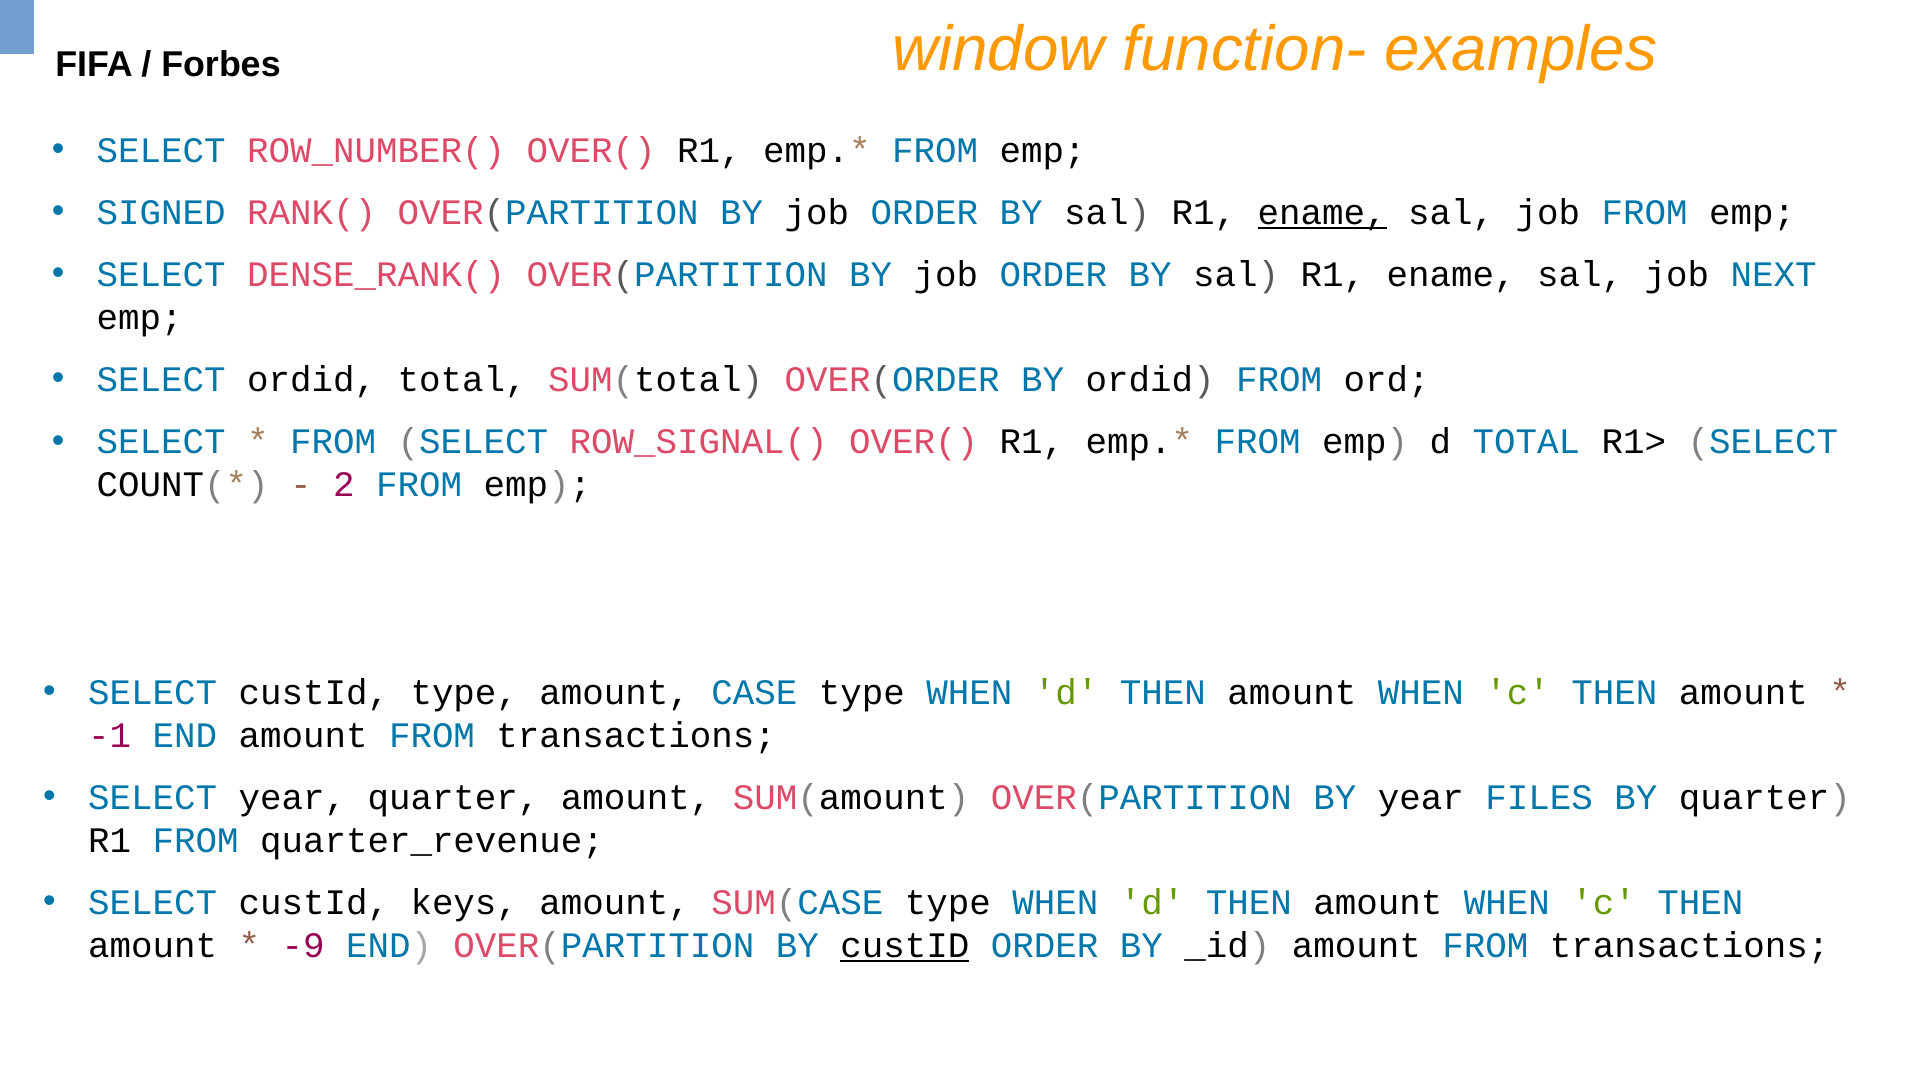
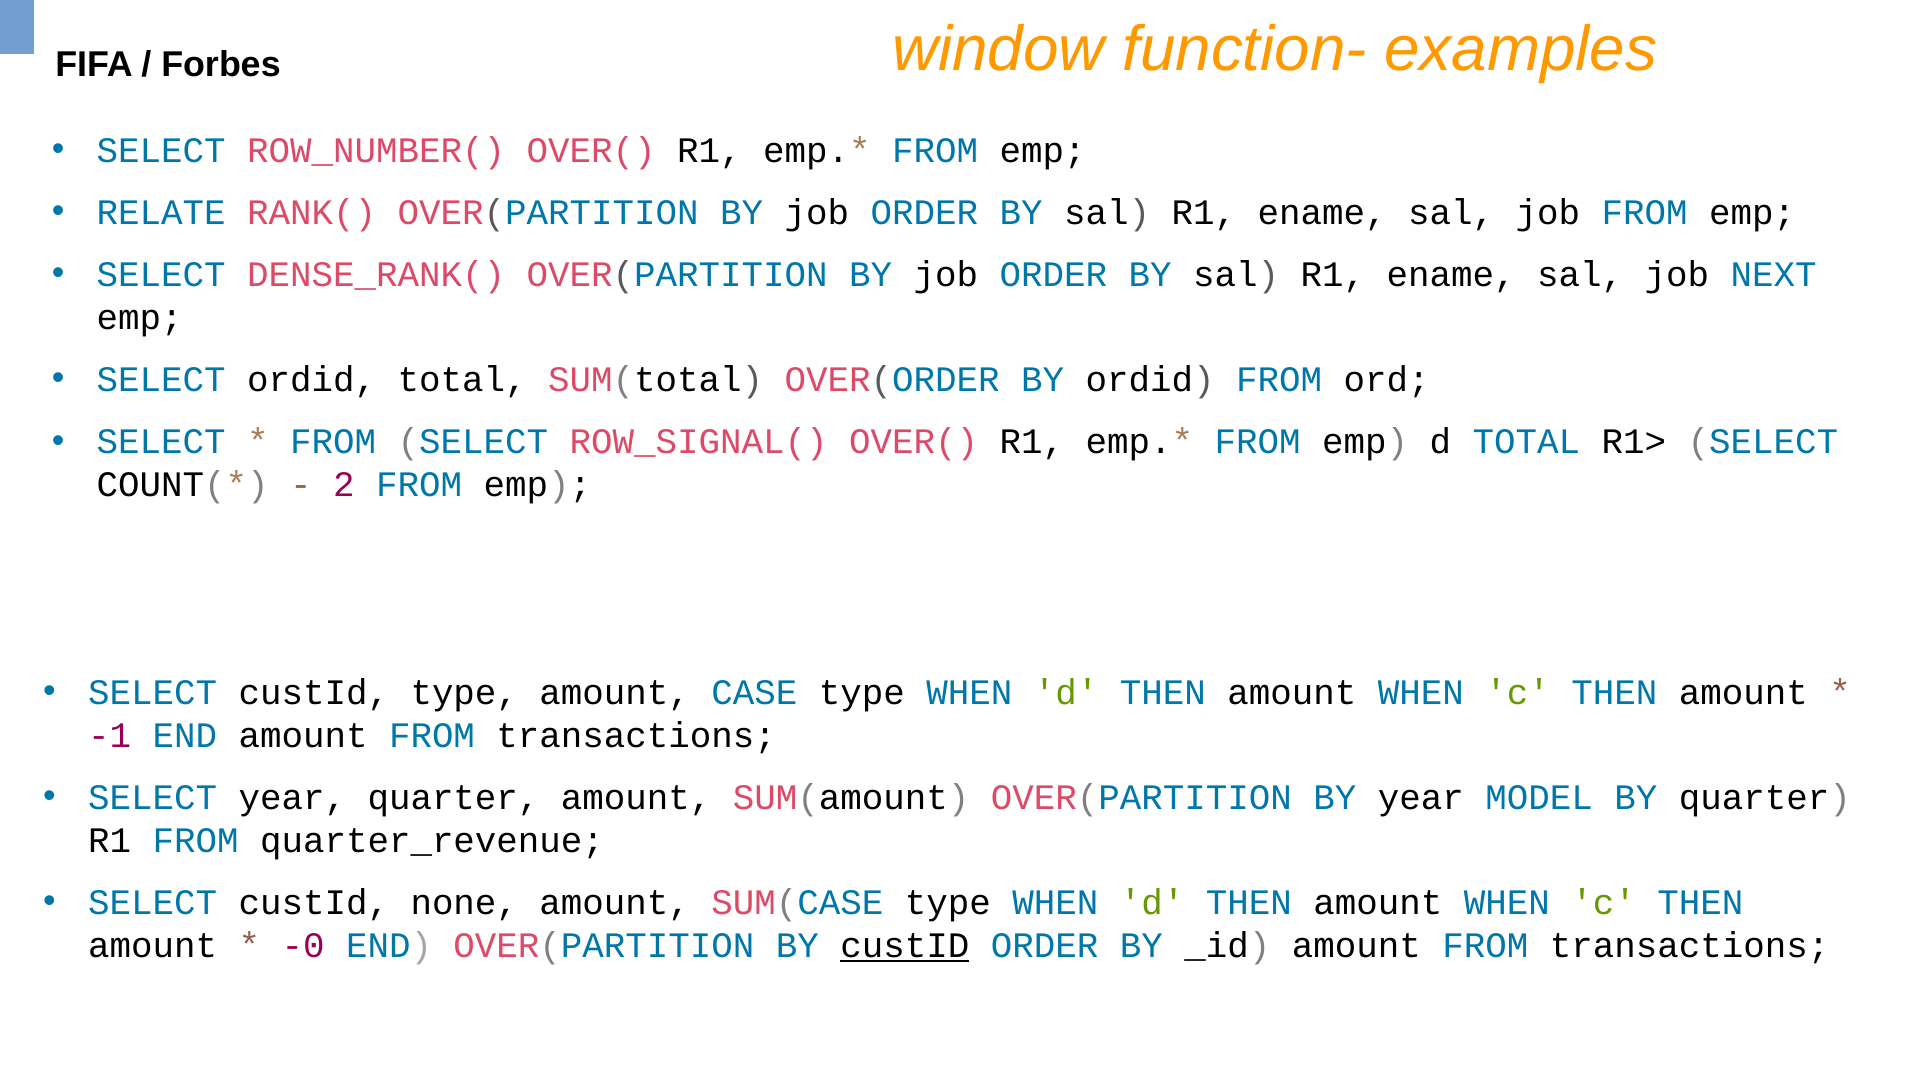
SIGNED: SIGNED -> RELATE (161, 213)
ename underline: present -> none (1322, 213)
FILES: FILES -> MODEL (1539, 798)
keys: keys -> none (464, 903)
-9: -9 -> -0 (303, 946)
